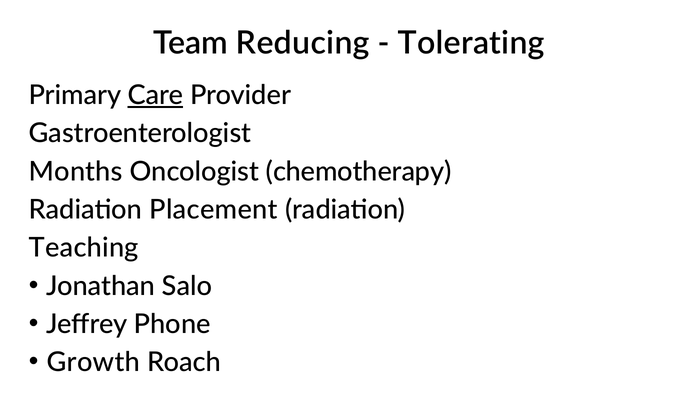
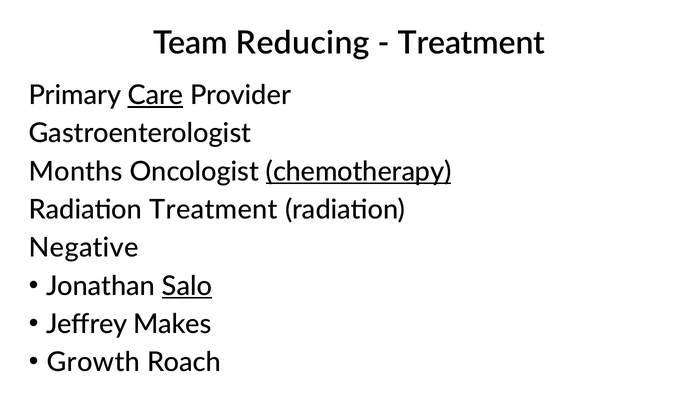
Tolerating: Tolerating -> Treatment (471, 43)
chemotherapy underline: none -> present (359, 172)
Radiation Placement: Placement -> Treatment (214, 210)
Teaching: Teaching -> Negative (84, 248)
Salo underline: none -> present (187, 286)
Phone: Phone -> Makes (172, 324)
